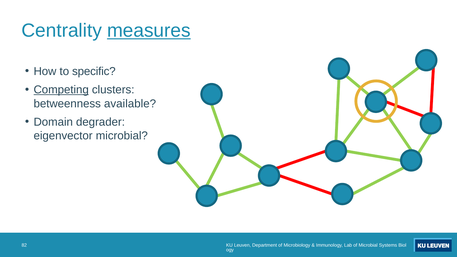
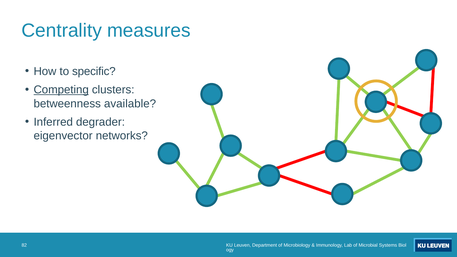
measures underline: present -> none (149, 31)
Domain: Domain -> Inferred (53, 122)
eigenvector microbial: microbial -> networks (122, 136)
